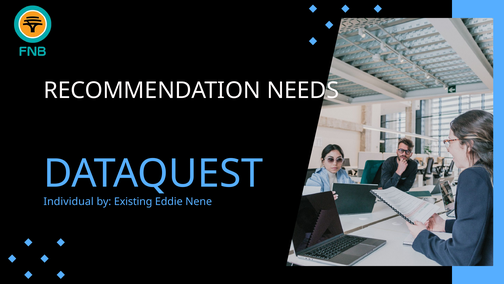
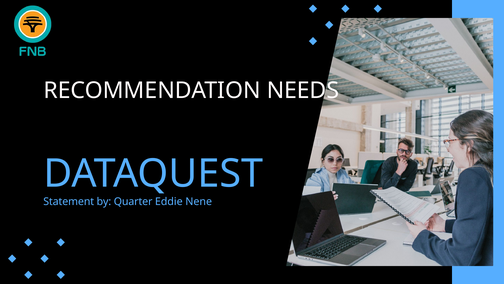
Individual: Individual -> Statement (69, 201)
Existing: Existing -> Quarter (133, 201)
